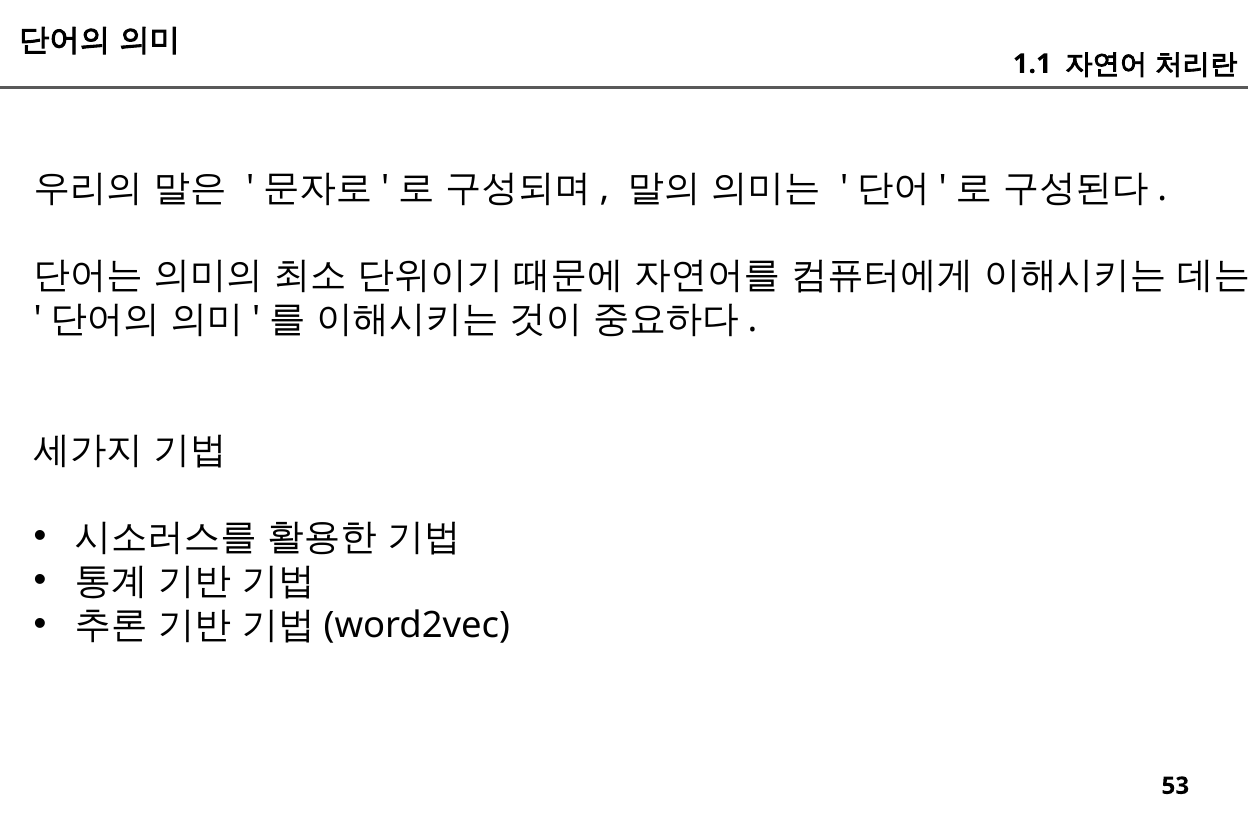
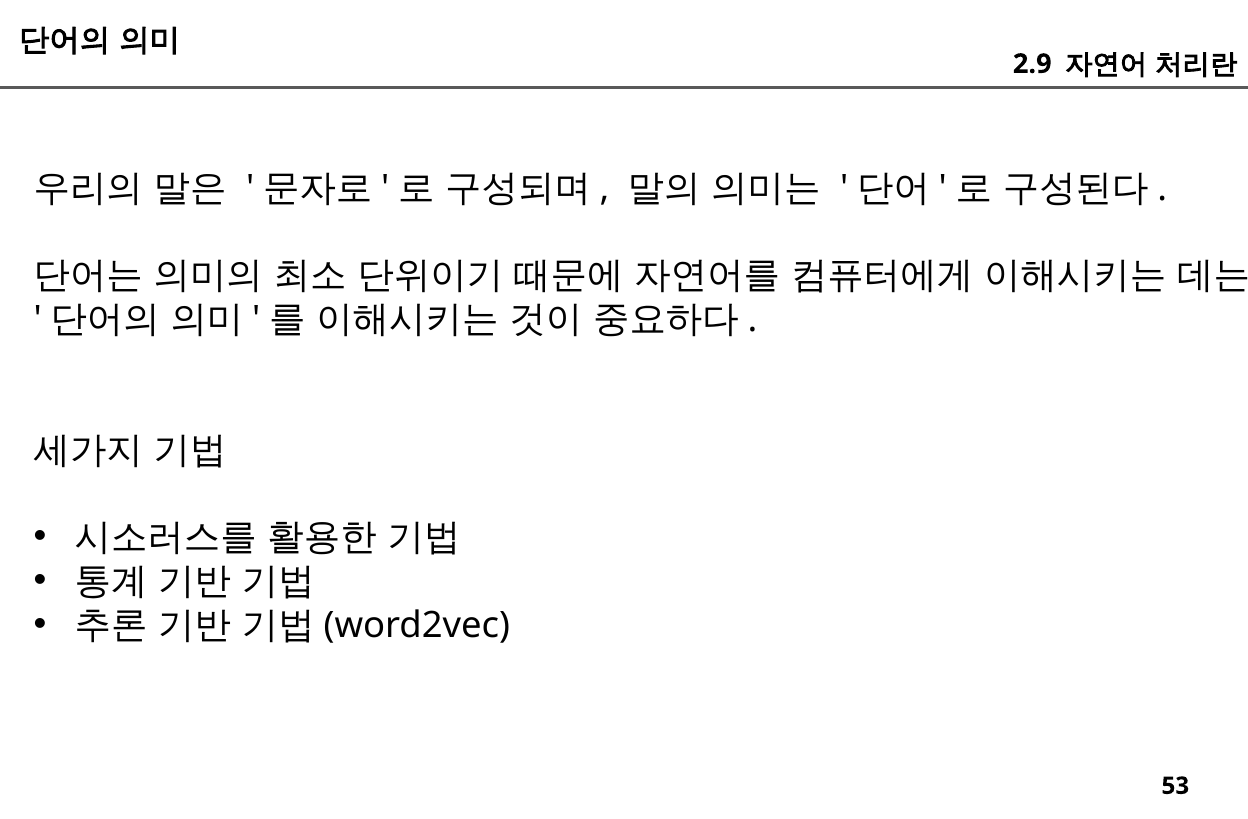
1.1: 1.1 -> 2.9 (1032, 64)
